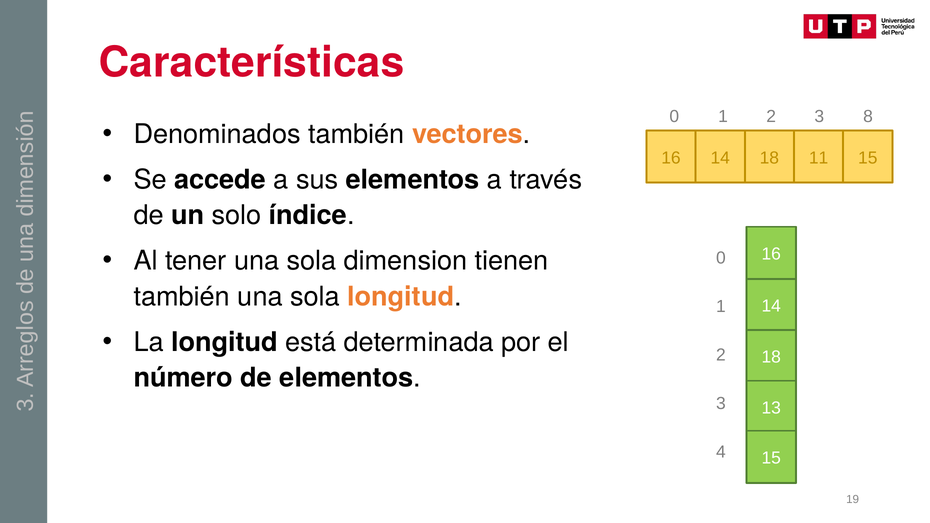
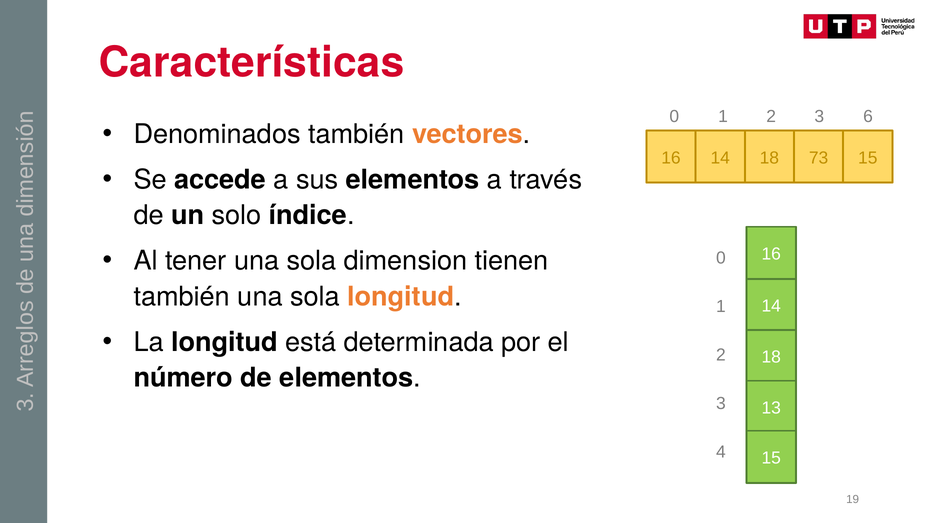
8: 8 -> 6 (868, 116)
11: 11 -> 73 (819, 158)
